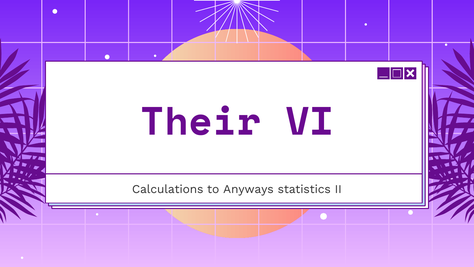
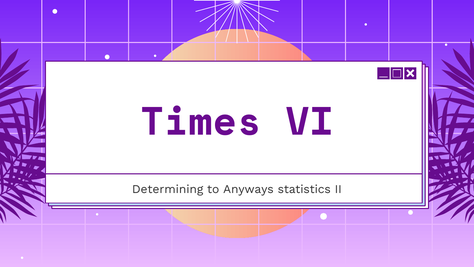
Their: Their -> Times (201, 122)
Calculations: Calculations -> Determining (168, 189)
